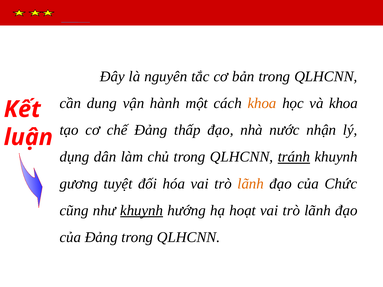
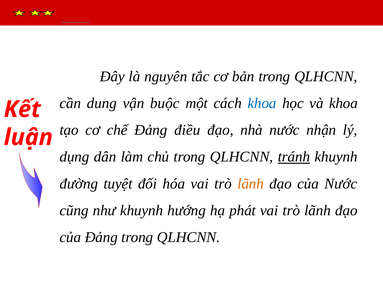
hành: hành -> buộc (165, 103)
khoa colour: orange -> blue (262, 103)
thấp: thấp -> điều (187, 130)
gương: gương -> đường (79, 184)
của Chức: Chức -> Nước (341, 184)
khuynh underline: present -> none (142, 211)
hoạt: hoạt -> phát (243, 211)
